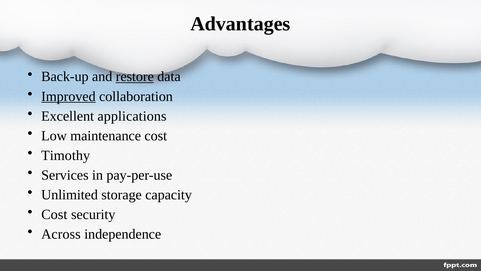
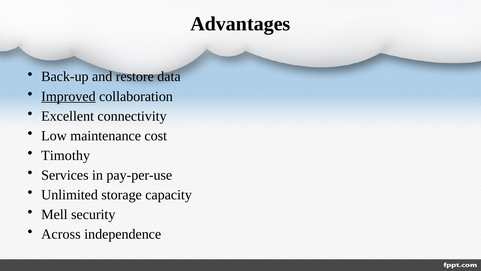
restore underline: present -> none (135, 77)
applications: applications -> connectivity (132, 116)
Cost: Cost -> Mell (54, 214)
